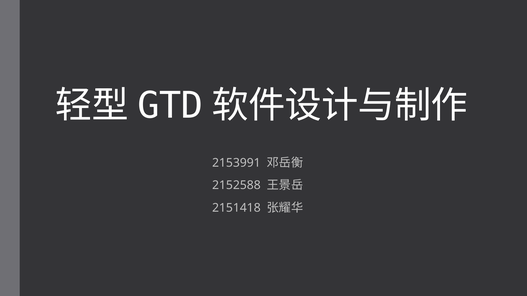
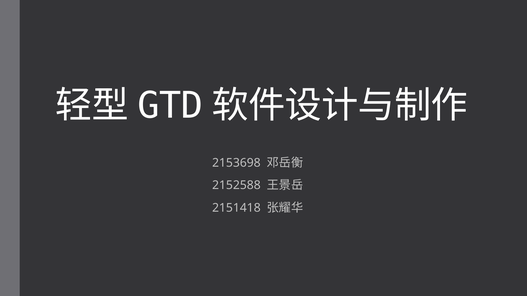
2153991: 2153991 -> 2153698 (236, 163)
